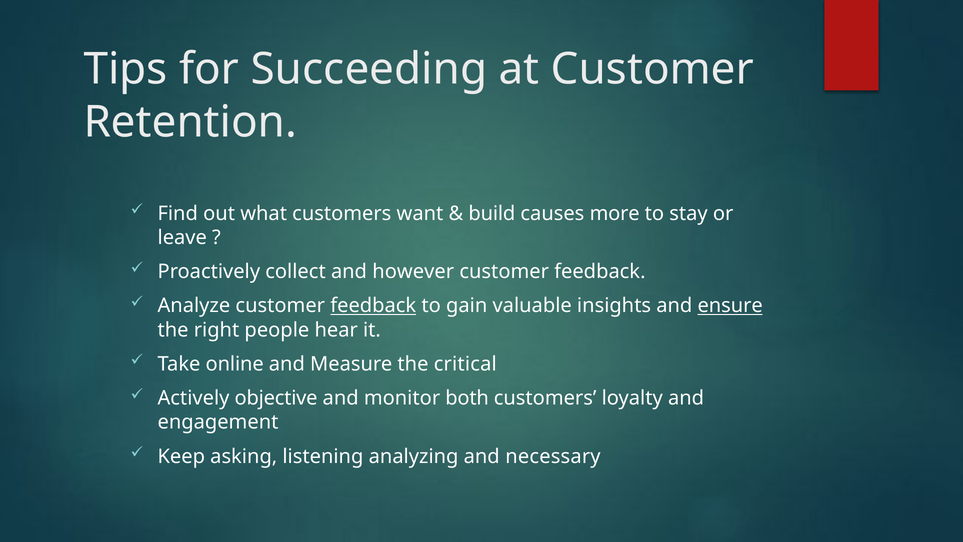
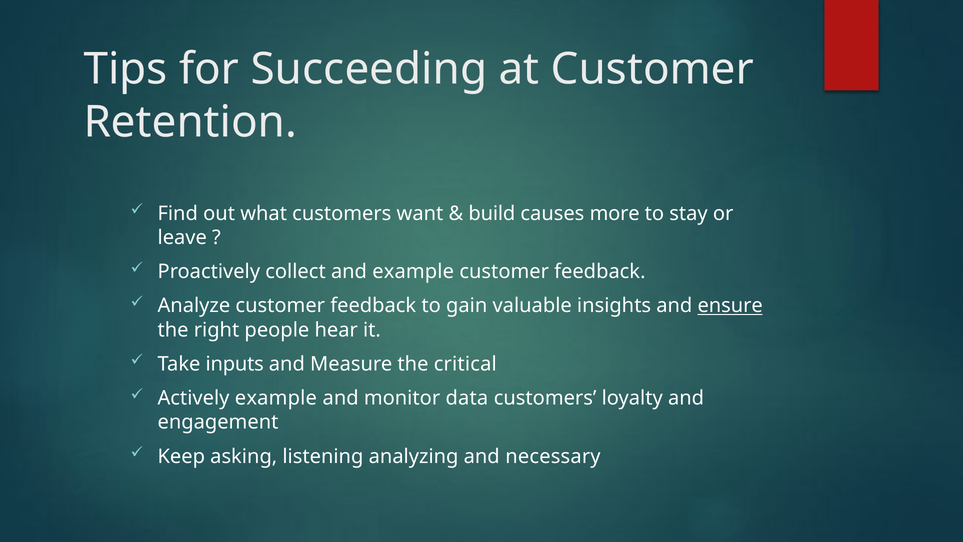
and however: however -> example (413, 272)
feedback underline: present -> none (373, 306)
online: online -> inputs (235, 364)
Actively objective: objective -> example (276, 398)
both: both -> data (467, 398)
